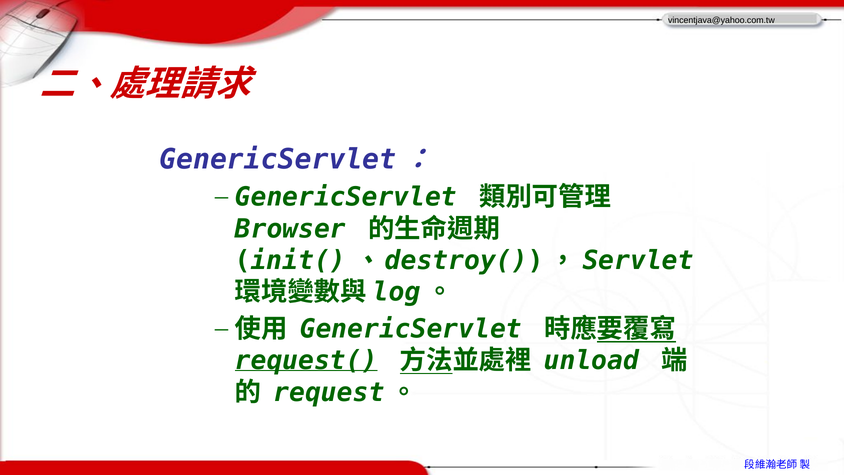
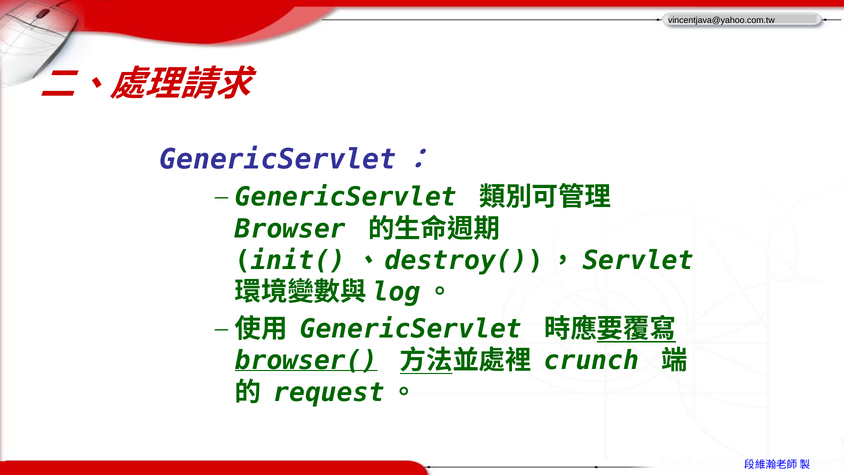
request(: request( -> browser( (306, 361)
unload: unload -> crunch (591, 361)
